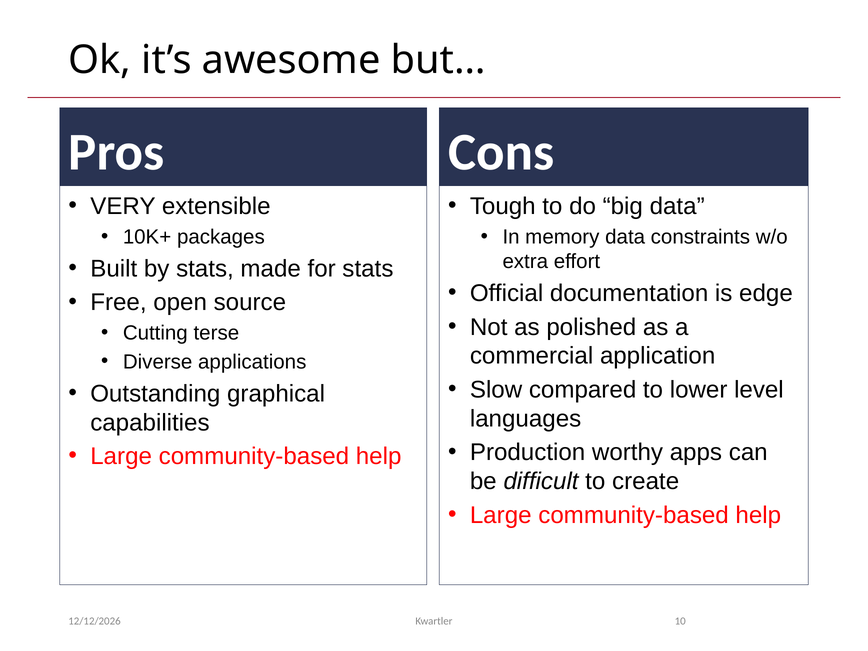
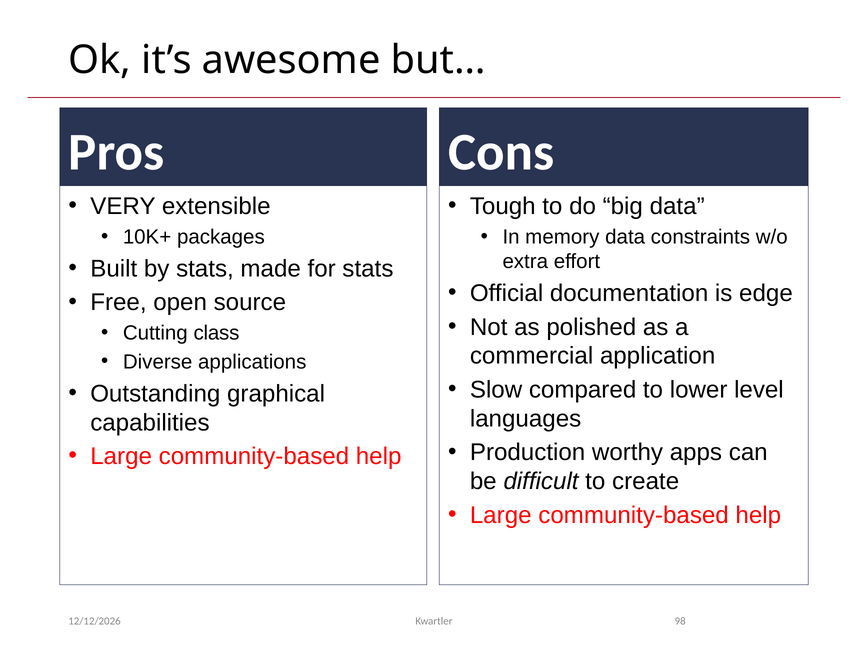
terse: terse -> class (216, 333)
10: 10 -> 98 (680, 621)
